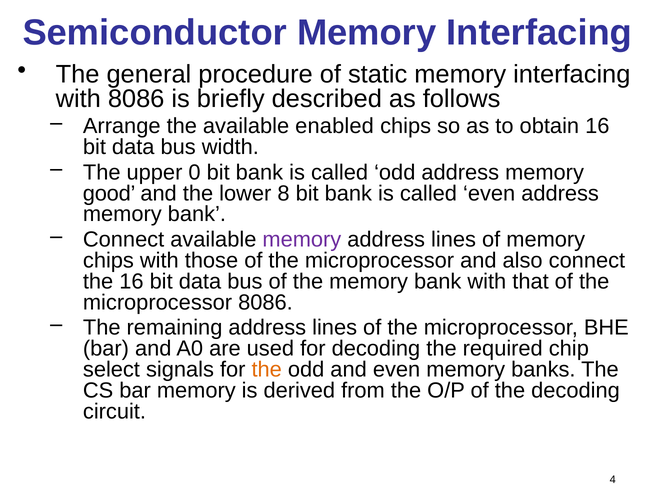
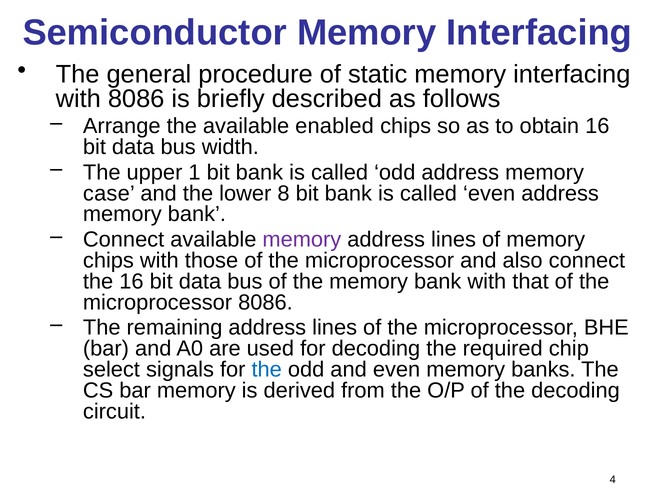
0: 0 -> 1 (195, 172)
good: good -> case (109, 193)
the colour: orange -> blue (267, 370)
